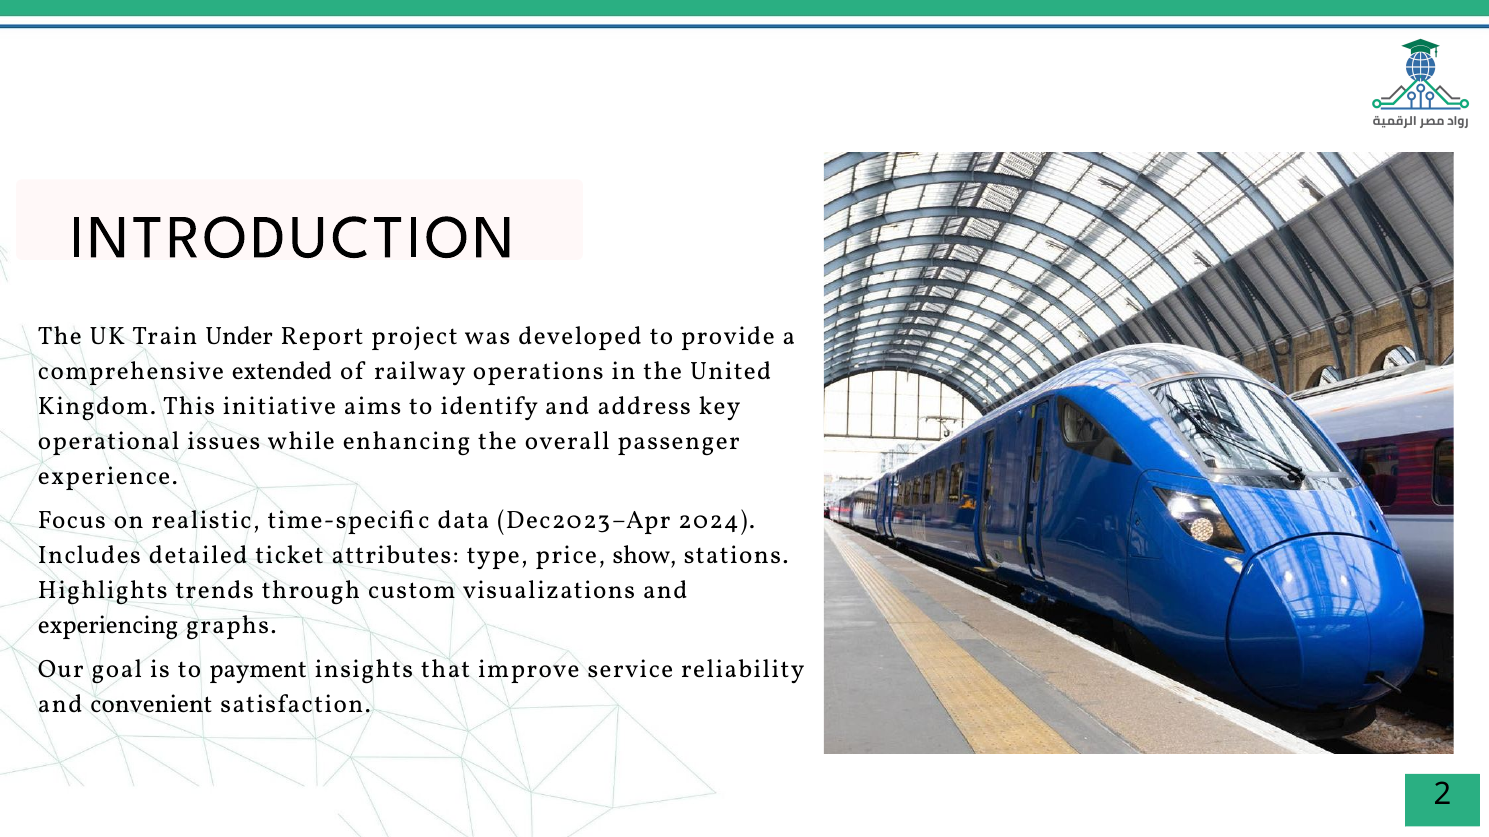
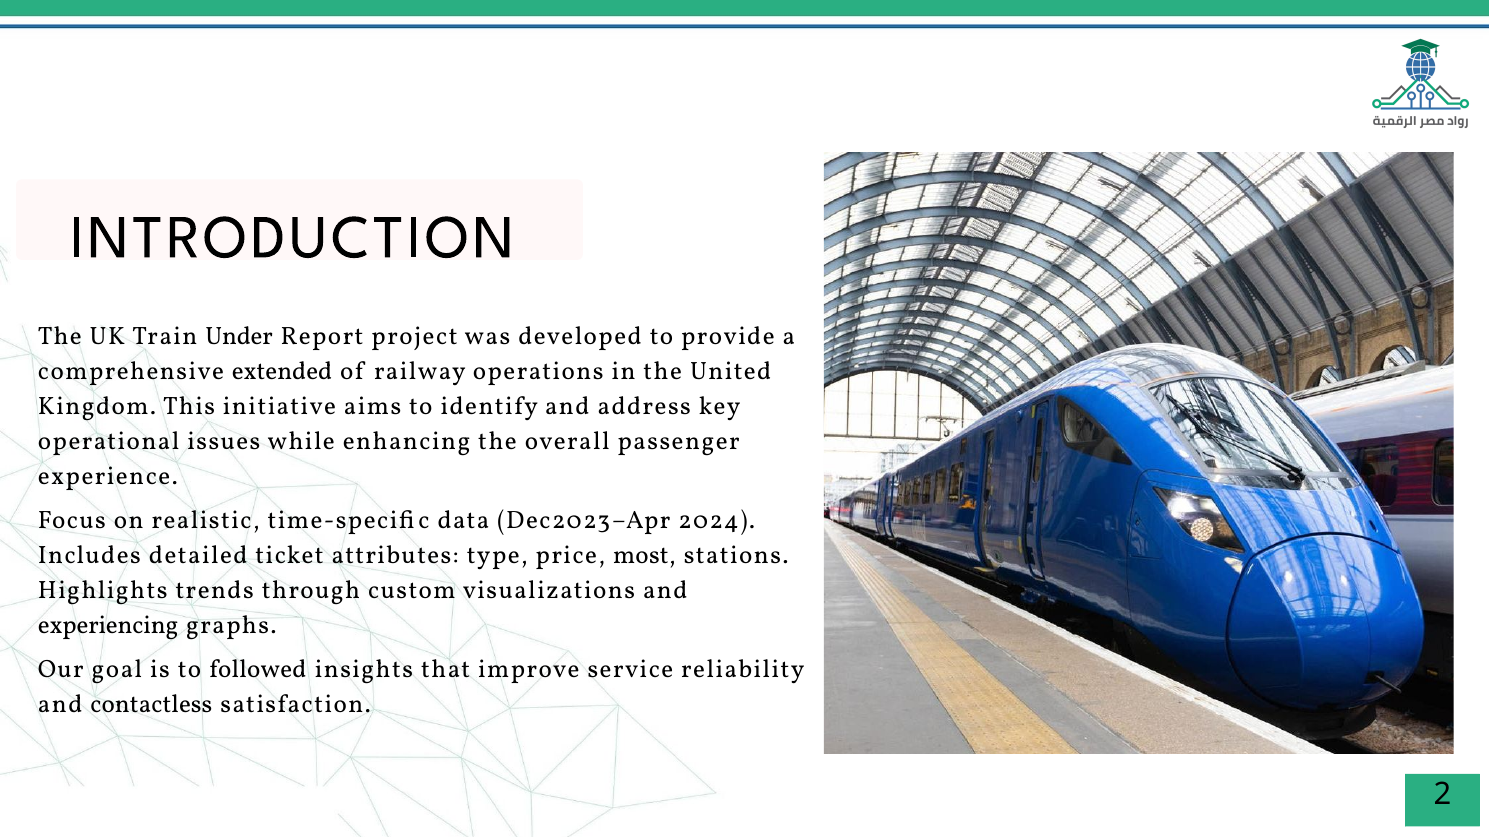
show: show -> most (644, 556)
payment: payment -> followed (258, 670)
convenient: convenient -> contactless (151, 705)
